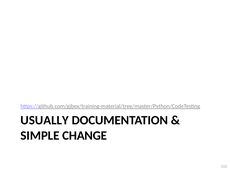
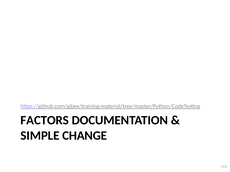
USUALLY: USUALLY -> FACTORS (45, 121)
